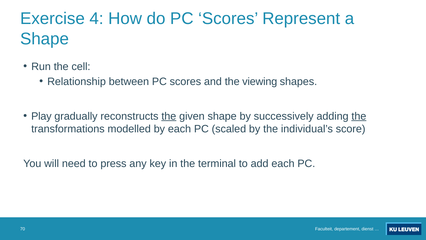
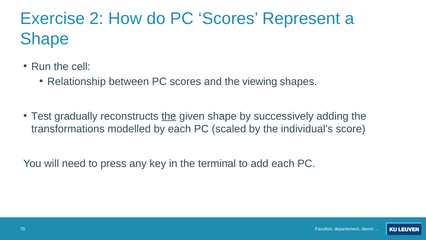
4: 4 -> 2 (96, 19)
Play: Play -> Test (41, 116)
the underline: present -> none (359, 116)
